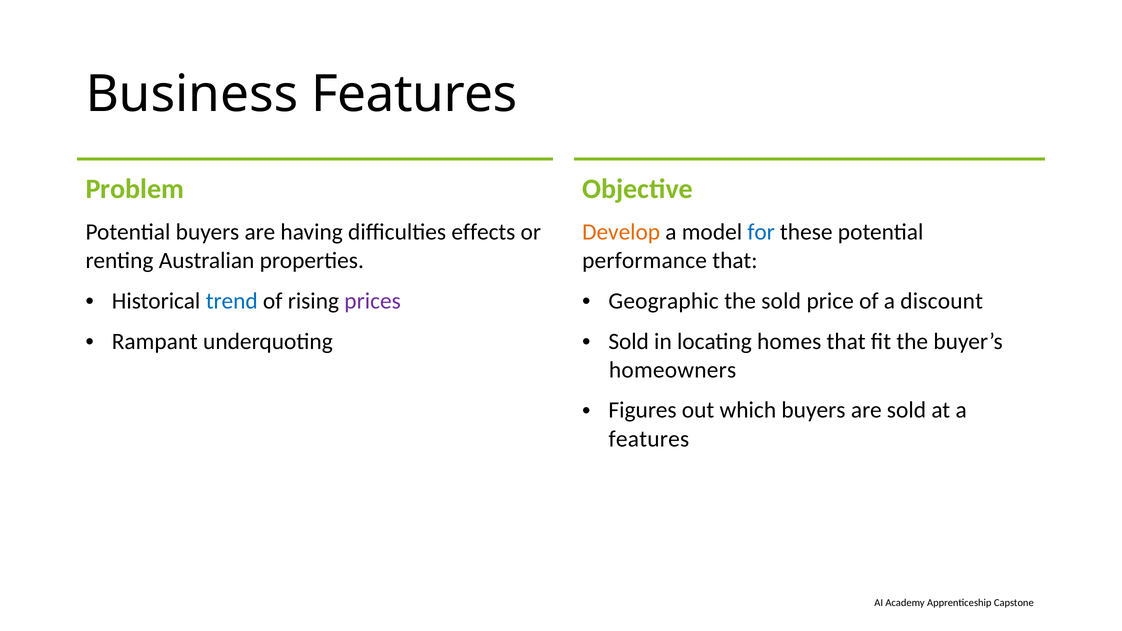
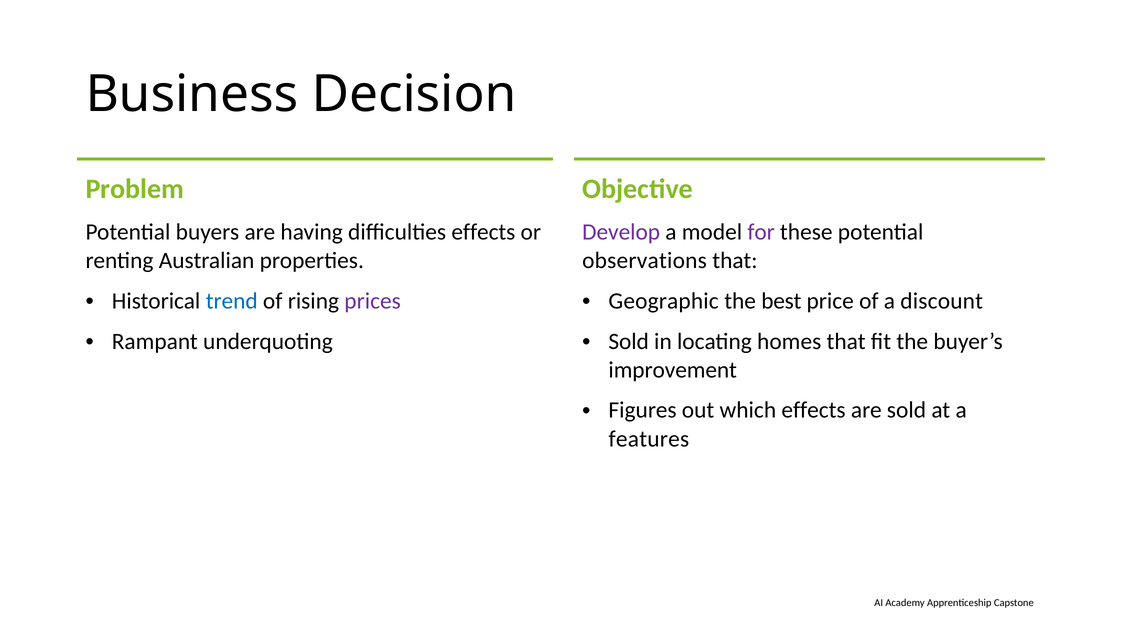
Business Features: Features -> Decision (414, 94)
Develop colour: orange -> purple (621, 232)
for colour: blue -> purple (761, 232)
performance: performance -> observations (645, 261)
the sold: sold -> best (781, 301)
homeowners: homeowners -> improvement (673, 370)
which buyers: buyers -> effects (813, 410)
